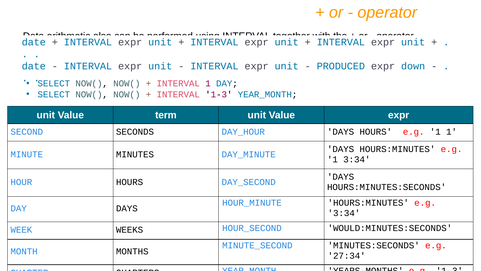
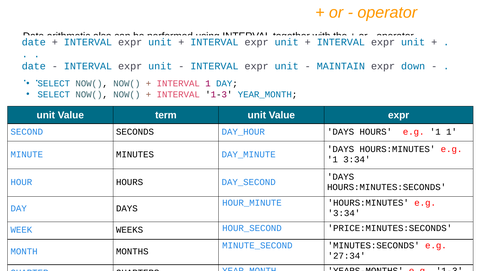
PRODUCED: PRODUCED -> MAINTAIN (341, 66)
WOULD:MINUTES:SECONDS: WOULD:MINUTES:SECONDS -> PRICE:MINUTES:SECONDS (390, 228)
